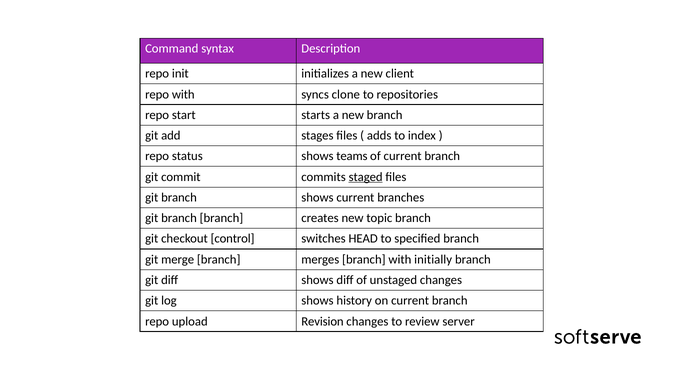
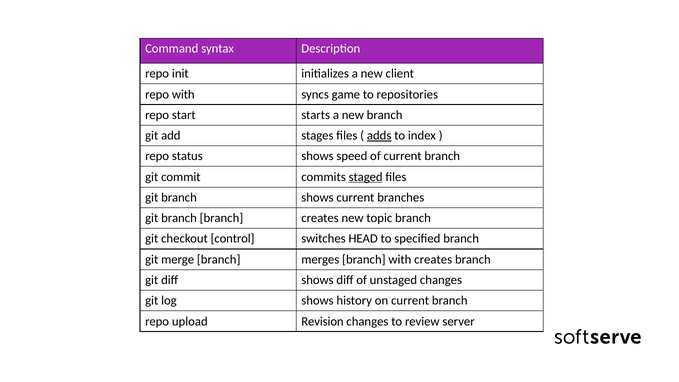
clone: clone -> game (346, 94)
adds underline: none -> present (379, 136)
teams: teams -> speed (352, 156)
with initially: initially -> creates (433, 259)
